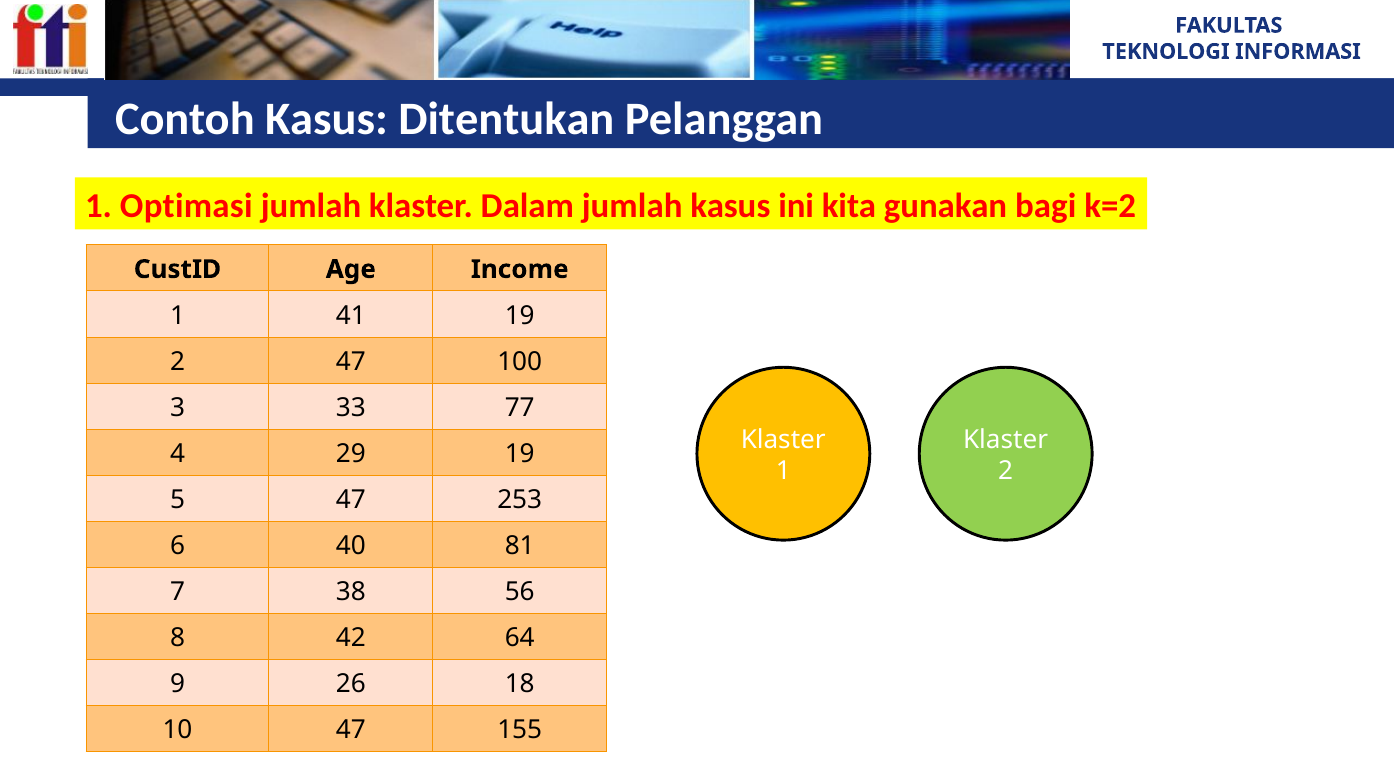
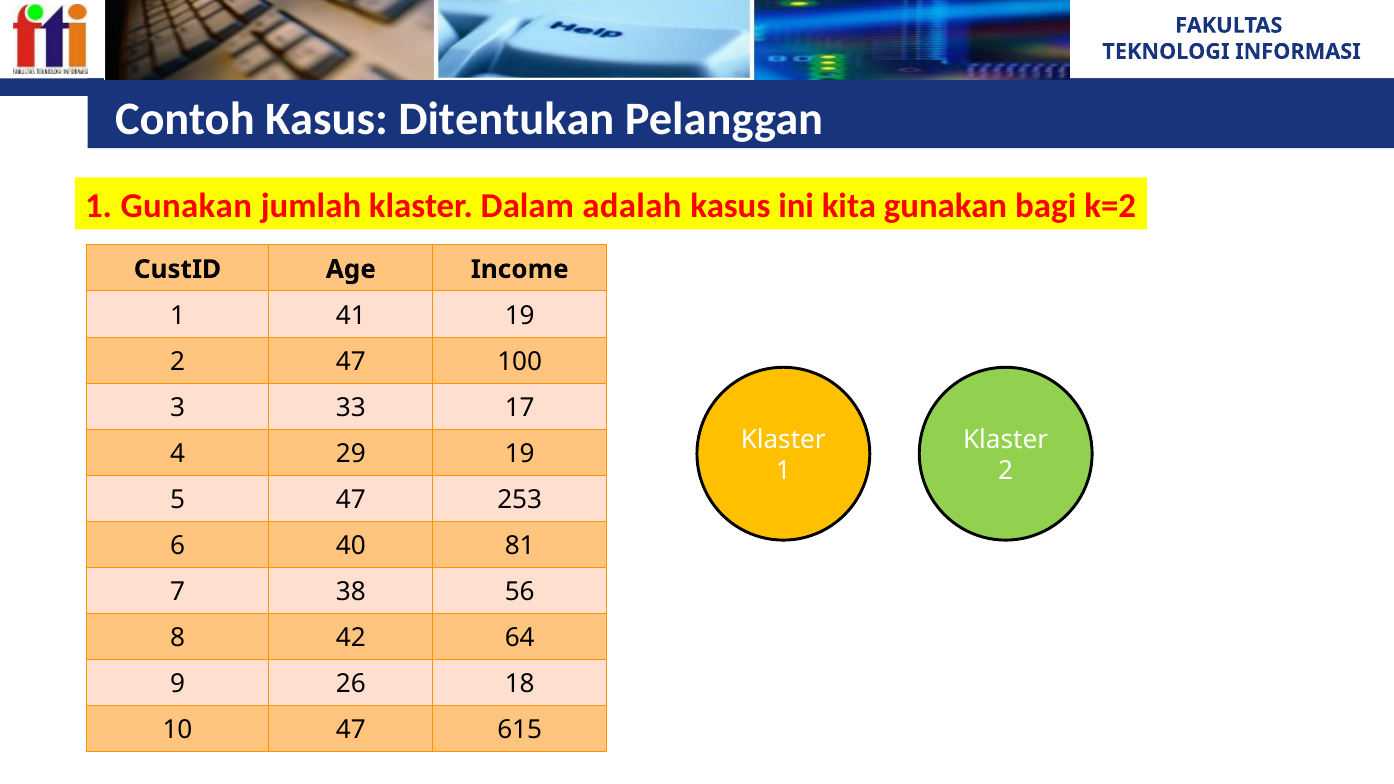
1 Optimasi: Optimasi -> Gunakan (186, 206)
Dalam jumlah: jumlah -> adalah (632, 206)
77: 77 -> 17 (520, 408)
155: 155 -> 615 (520, 730)
